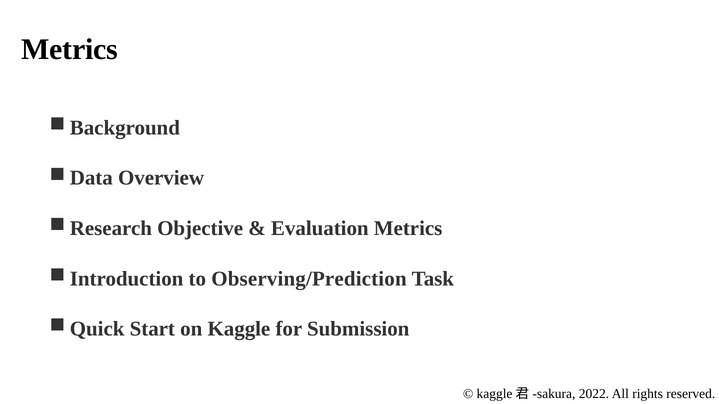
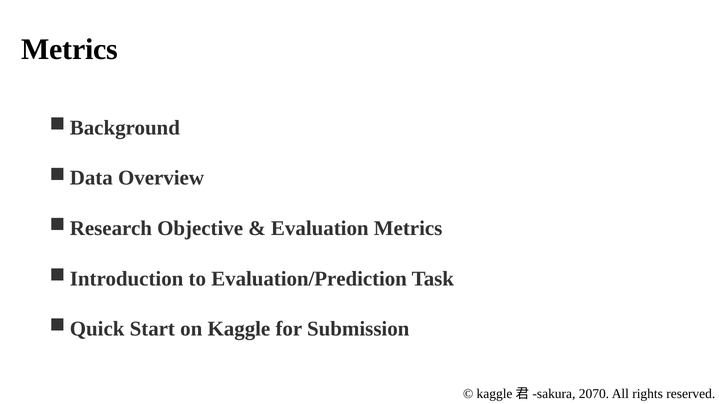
Observing/Prediction: Observing/Prediction -> Evaluation/Prediction (309, 279)
2022: 2022 -> 2070 (594, 394)
